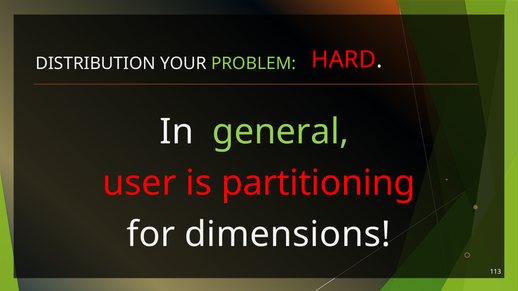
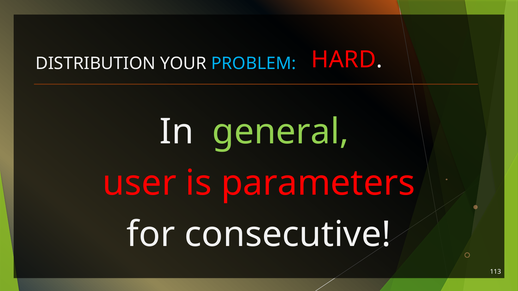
PROBLEM colour: light green -> light blue (254, 64)
partitioning: partitioning -> parameters (318, 183)
dimensions: dimensions -> consecutive (288, 235)
